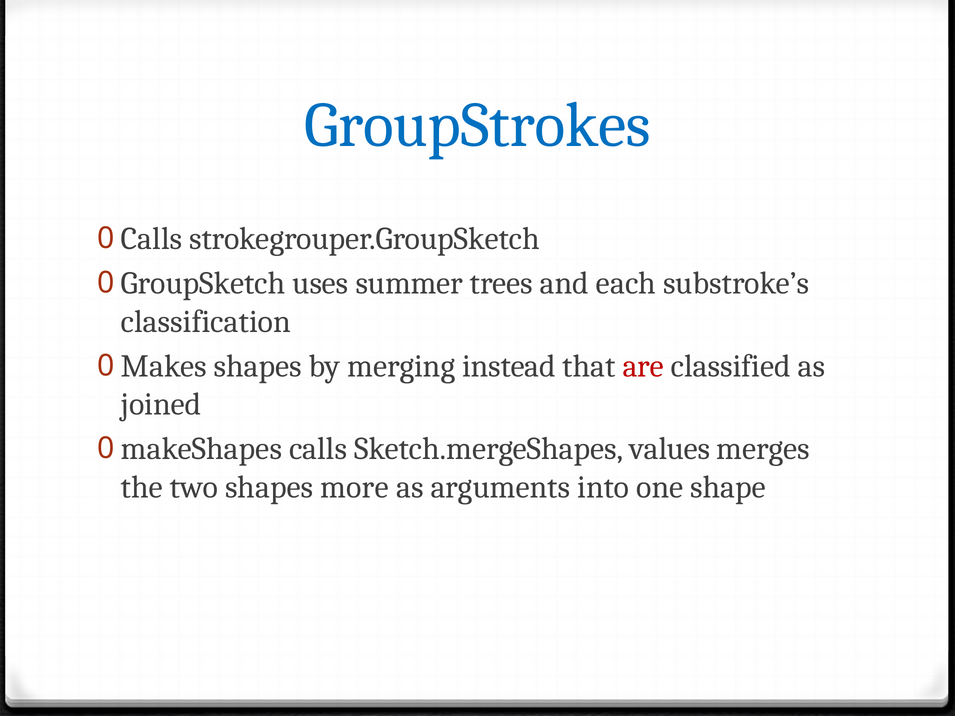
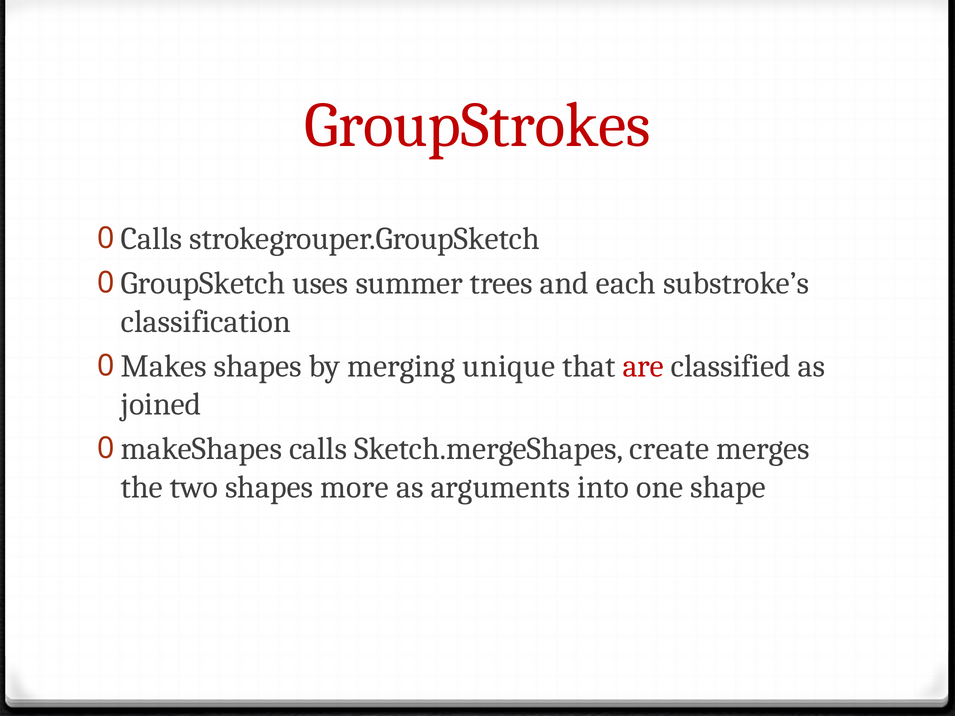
GroupStrokes colour: blue -> red (478, 125)
instead: instead -> unique (509, 366)
values: values -> create (669, 449)
